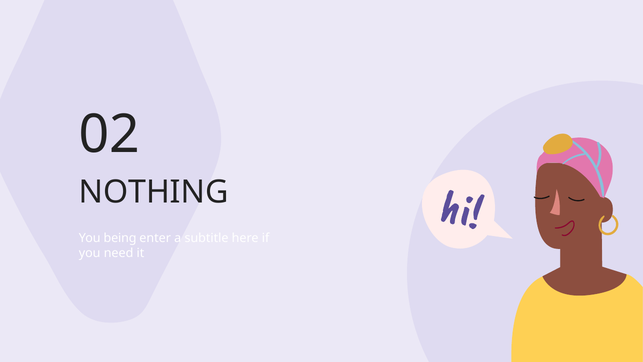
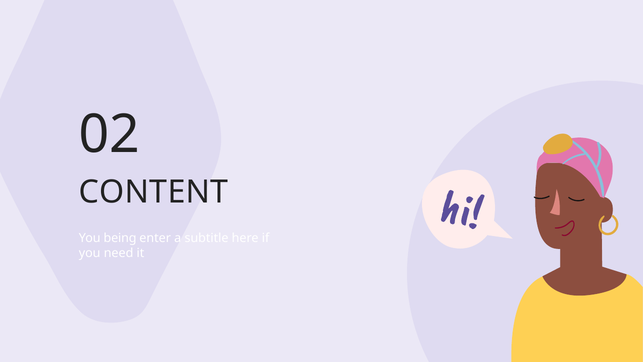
NOTHING: NOTHING -> CONTENT (154, 192)
